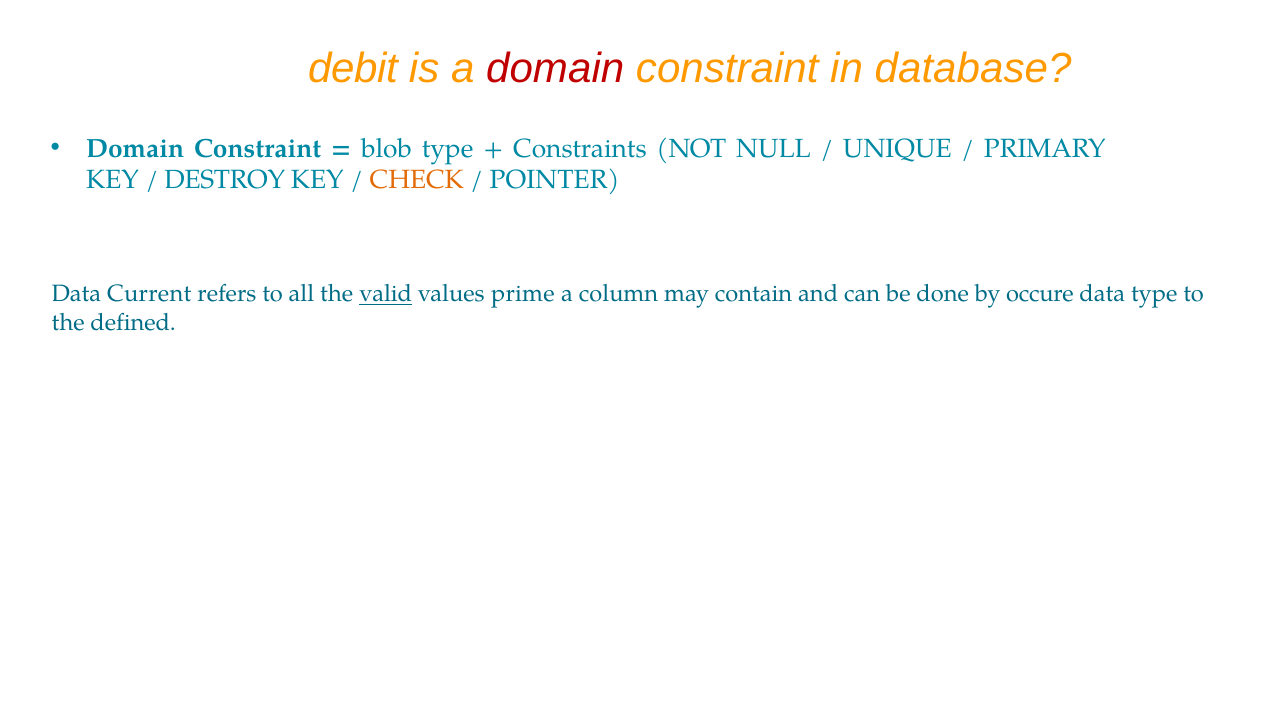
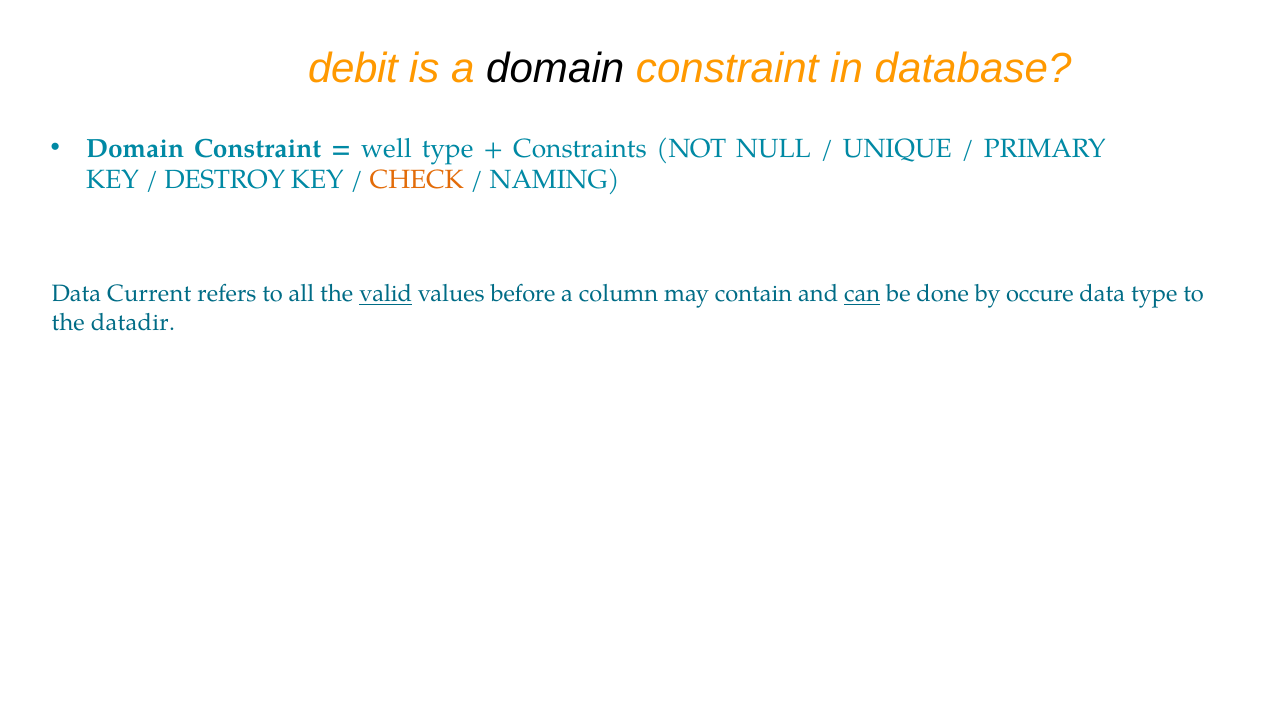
domain colour: red -> black (555, 69)
blob: blob -> well (386, 149)
POINTER: POINTER -> NAMING (555, 180)
prime: prime -> before (523, 294)
can underline: none -> present (862, 294)
defined: defined -> datadir (133, 323)
